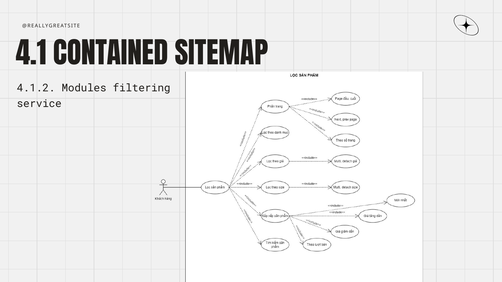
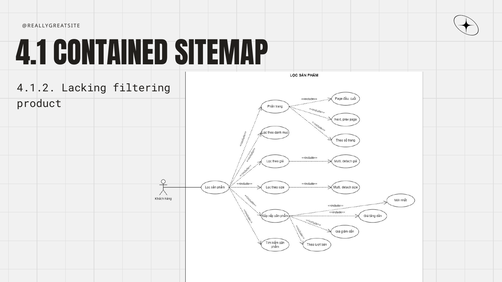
Modules: Modules -> Lacking (84, 88)
service: service -> product (39, 104)
